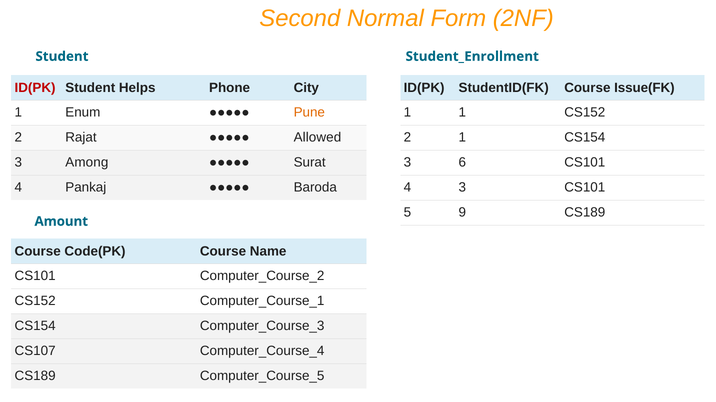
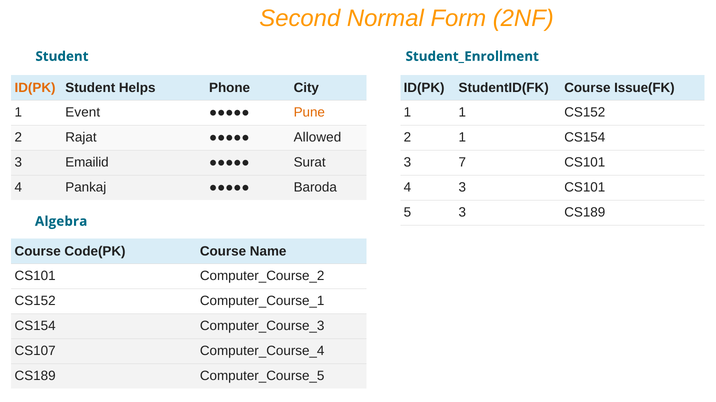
ID(PK colour: red -> orange (35, 88)
Enum: Enum -> Event (83, 112)
Among: Among -> Emailid (87, 163)
6: 6 -> 7 (462, 163)
5 9: 9 -> 3 (462, 213)
Amount: Amount -> Algebra (61, 222)
